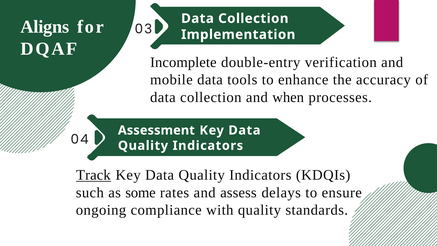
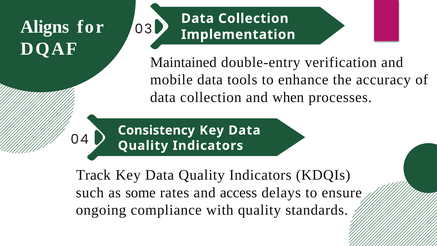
Incomplete: Incomplete -> Maintained (183, 62)
Assessment: Assessment -> Consistency (156, 130)
Track underline: present -> none (93, 175)
assess: assess -> access (239, 192)
